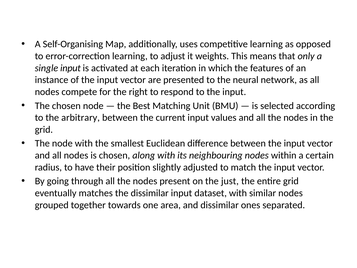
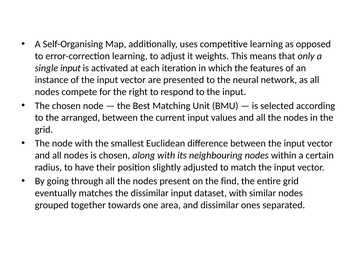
arbitrary: arbitrary -> arranged (81, 118)
just: just -> find (230, 181)
